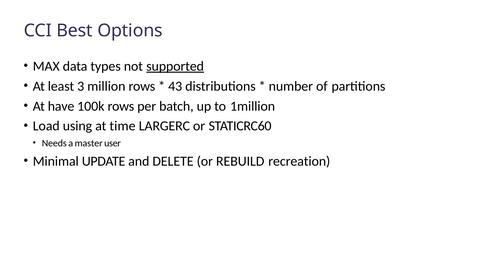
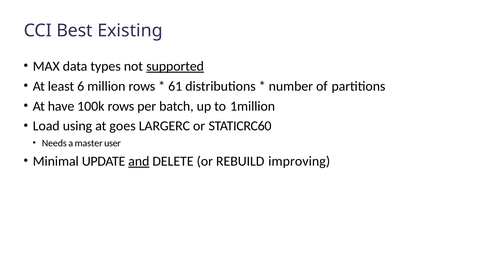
Options: Options -> Existing (130, 31)
3: 3 -> 6 (81, 86)
43: 43 -> 61 (175, 86)
time: time -> goes (123, 126)
and underline: none -> present (139, 161)
recreation: recreation -> improving (299, 161)
